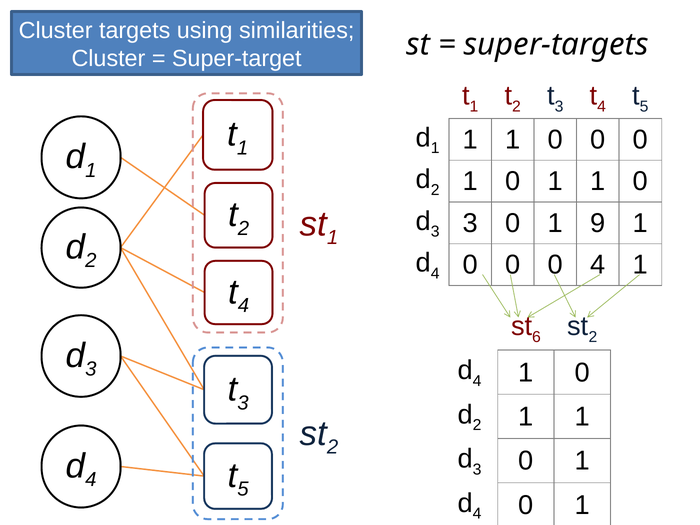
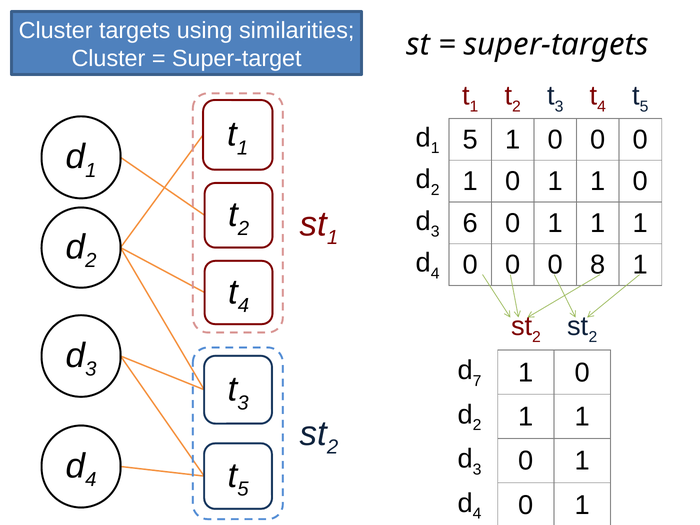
1: 1 -> 5 (470, 140)
3: 3 -> 6 (470, 223)
9: 9 -> 1 (598, 223)
0 4: 4 -> 8 (598, 265)
6: 6 -> 2 (536, 337)
4: 4 -> 7 (477, 381)
